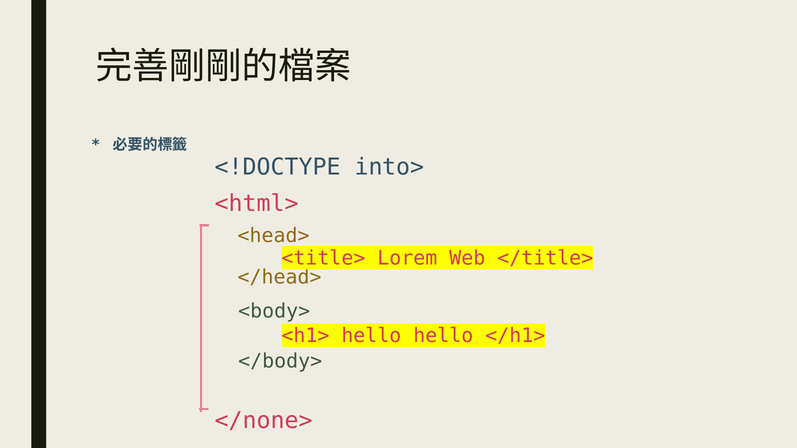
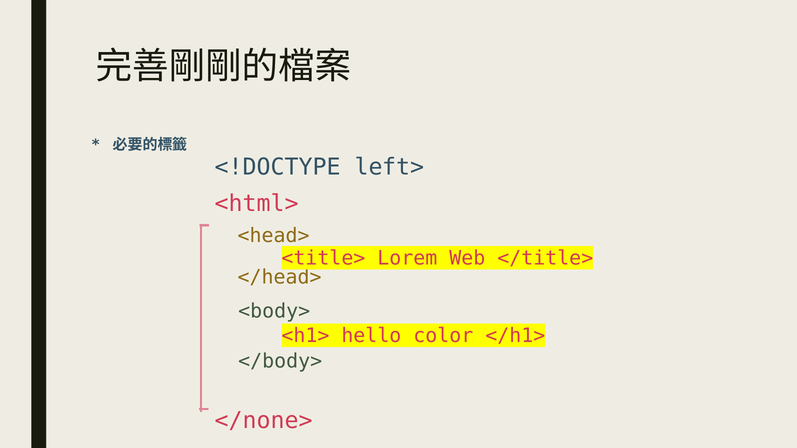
into>: into> -> left> (389, 167)
hello hello: hello -> color (443, 336)
